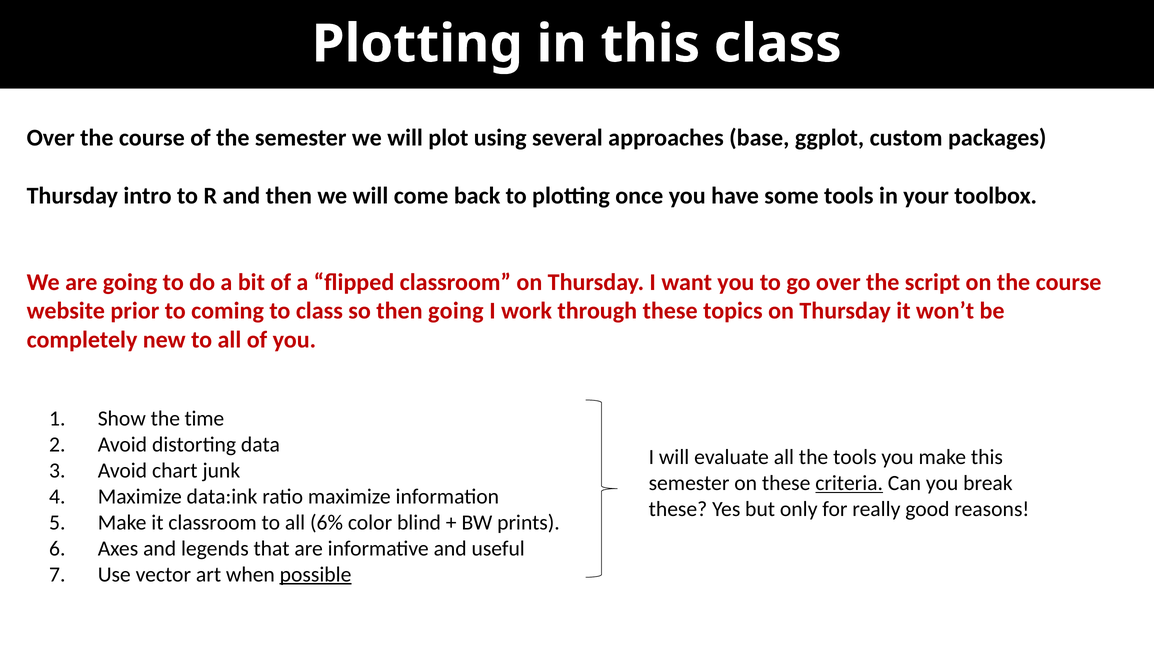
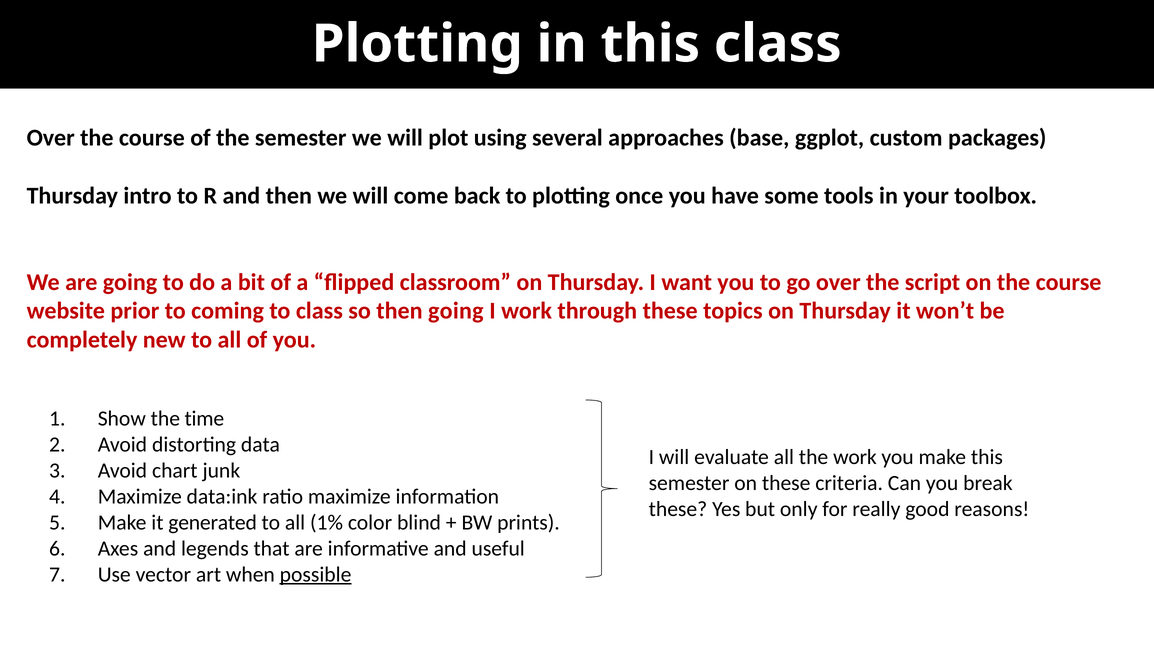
the tools: tools -> work (855, 457)
criteria underline: present -> none (849, 483)
it classroom: classroom -> generated (213, 523)
6%: 6% -> 1% (327, 523)
